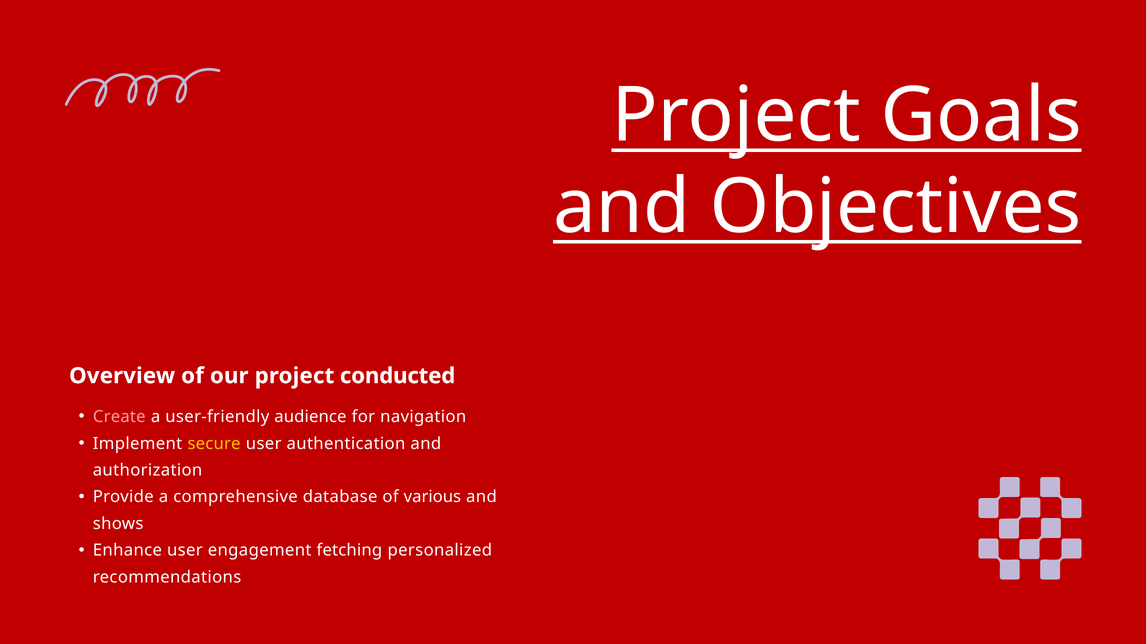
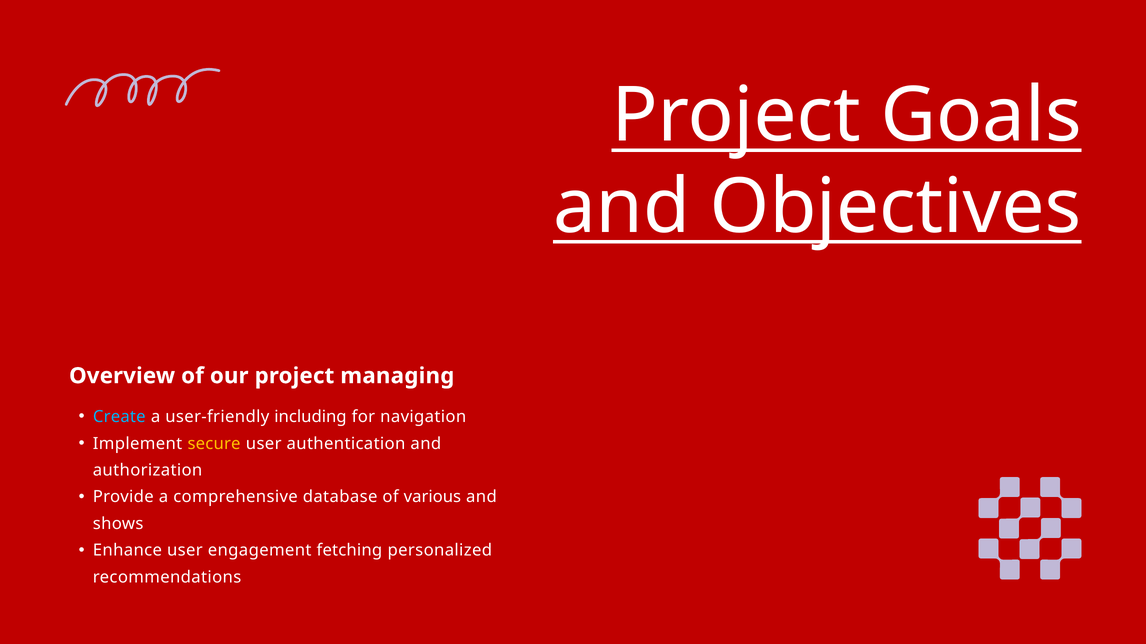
conducted: conducted -> managing (397, 376)
Create colour: pink -> light blue (119, 417)
audience: audience -> including (310, 417)
